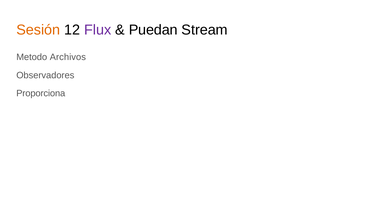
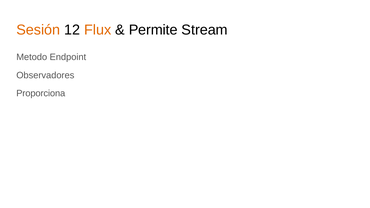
Flux colour: purple -> orange (98, 30)
Puedan: Puedan -> Permite (153, 30)
Archivos: Archivos -> Endpoint (68, 57)
